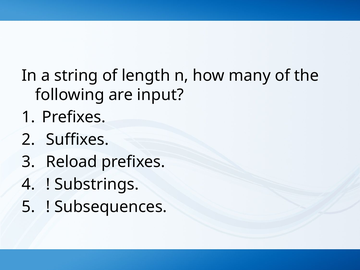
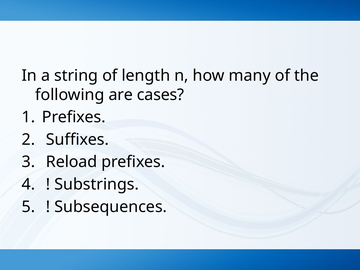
input: input -> cases (161, 95)
